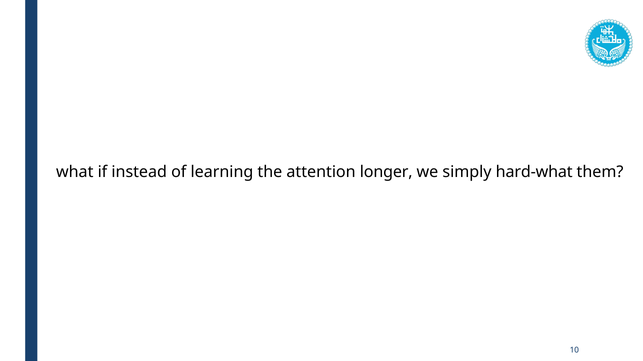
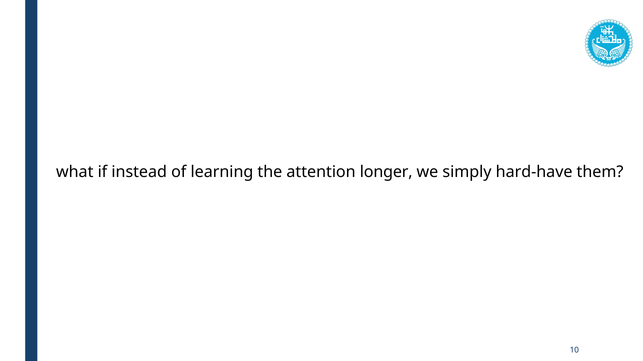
hard-what: hard-what -> hard-have (534, 172)
